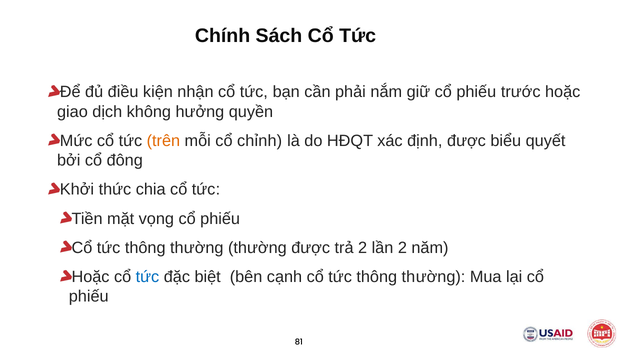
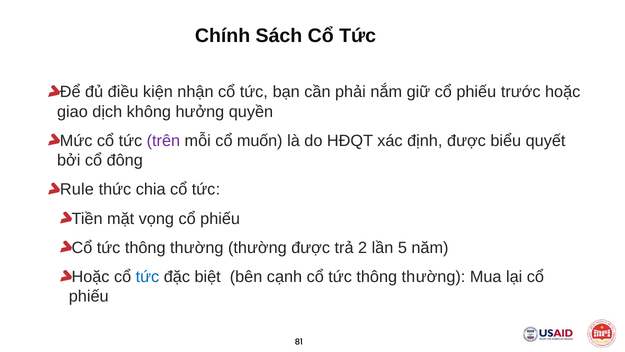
trên colour: orange -> purple (163, 141)
chỉnh: chỉnh -> muốn (260, 141)
Khởi: Khởi -> Rule (77, 189)
lần 2: 2 -> 5 (402, 248)
